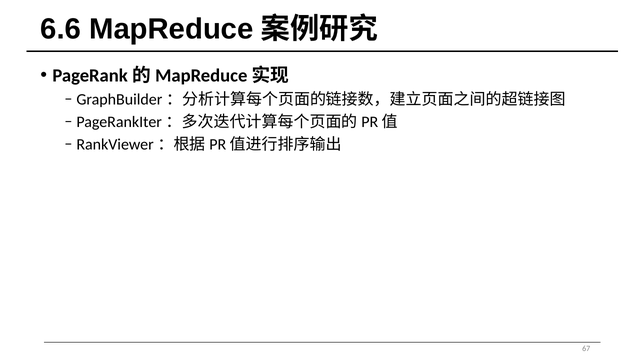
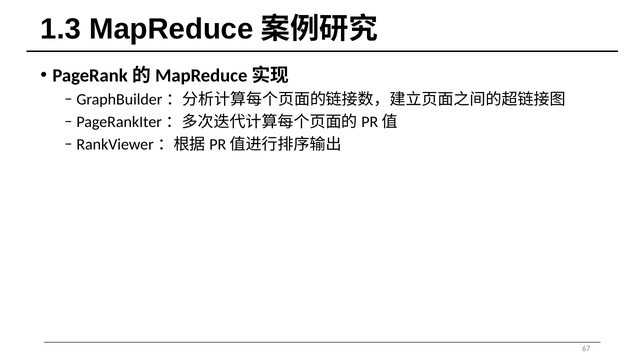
6.6: 6.6 -> 1.3 (61, 29)
